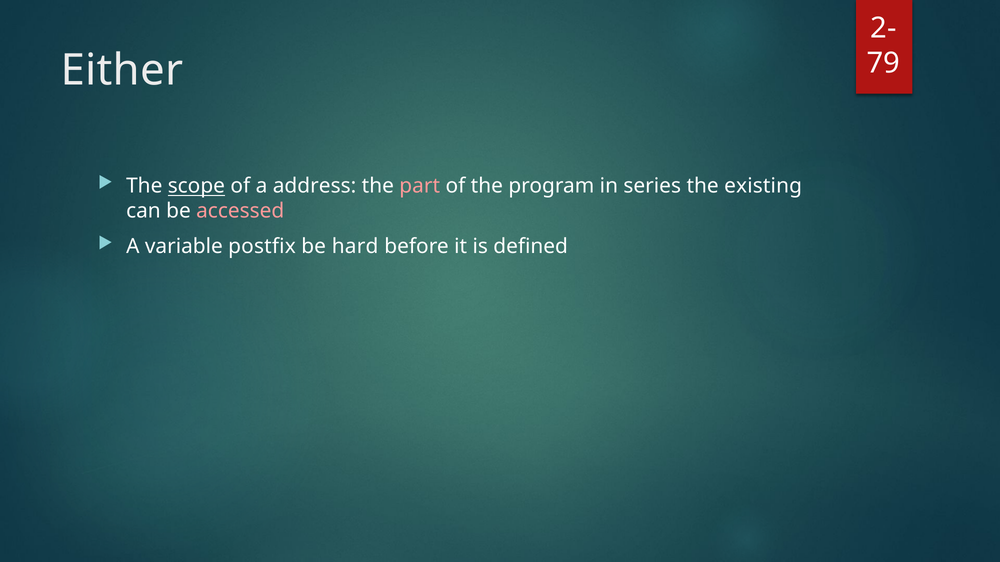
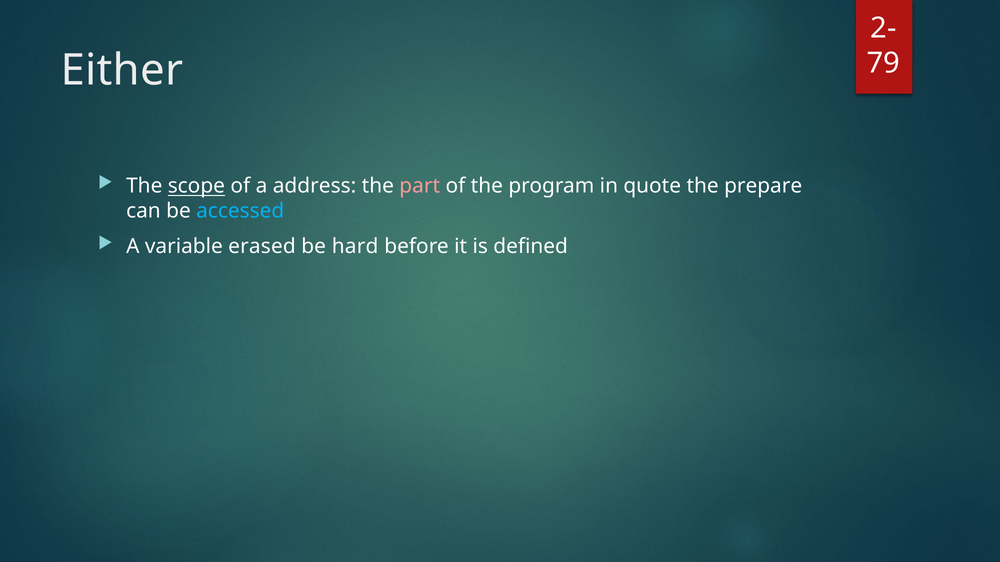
series: series -> quote (652, 186)
existing: existing -> prepare (763, 186)
accessed colour: pink -> light blue (240, 211)
postfix: postfix -> erased (262, 247)
